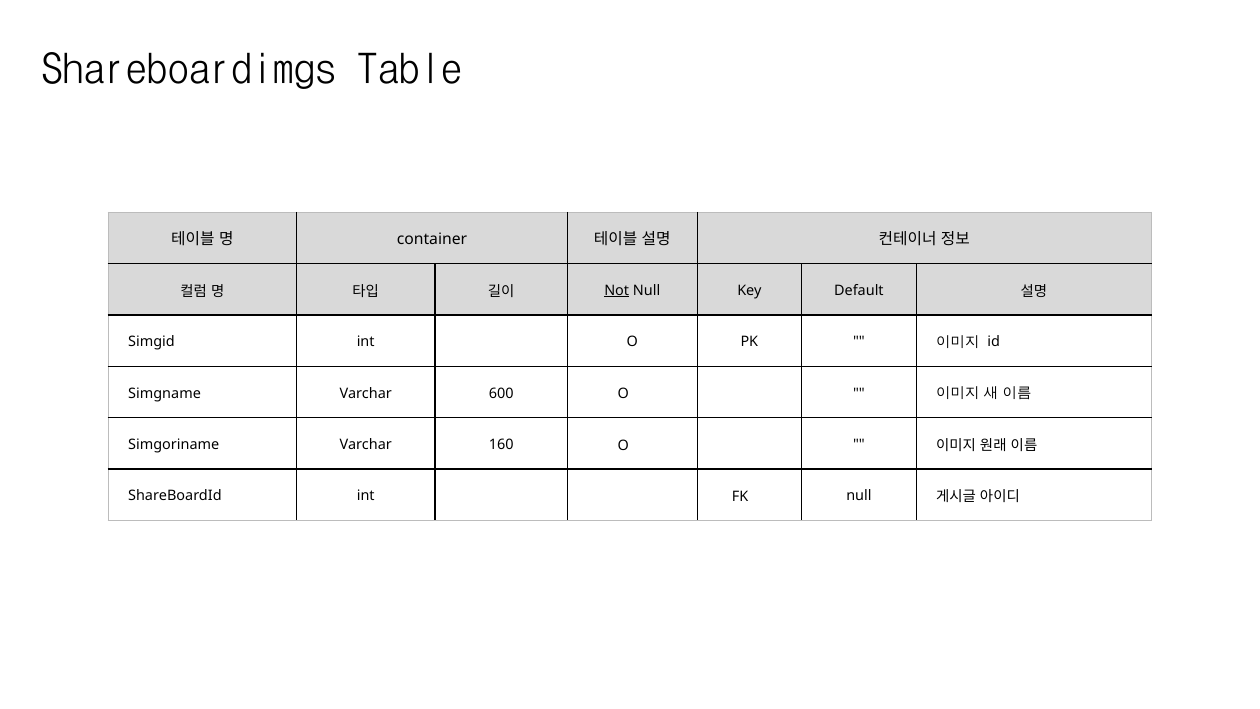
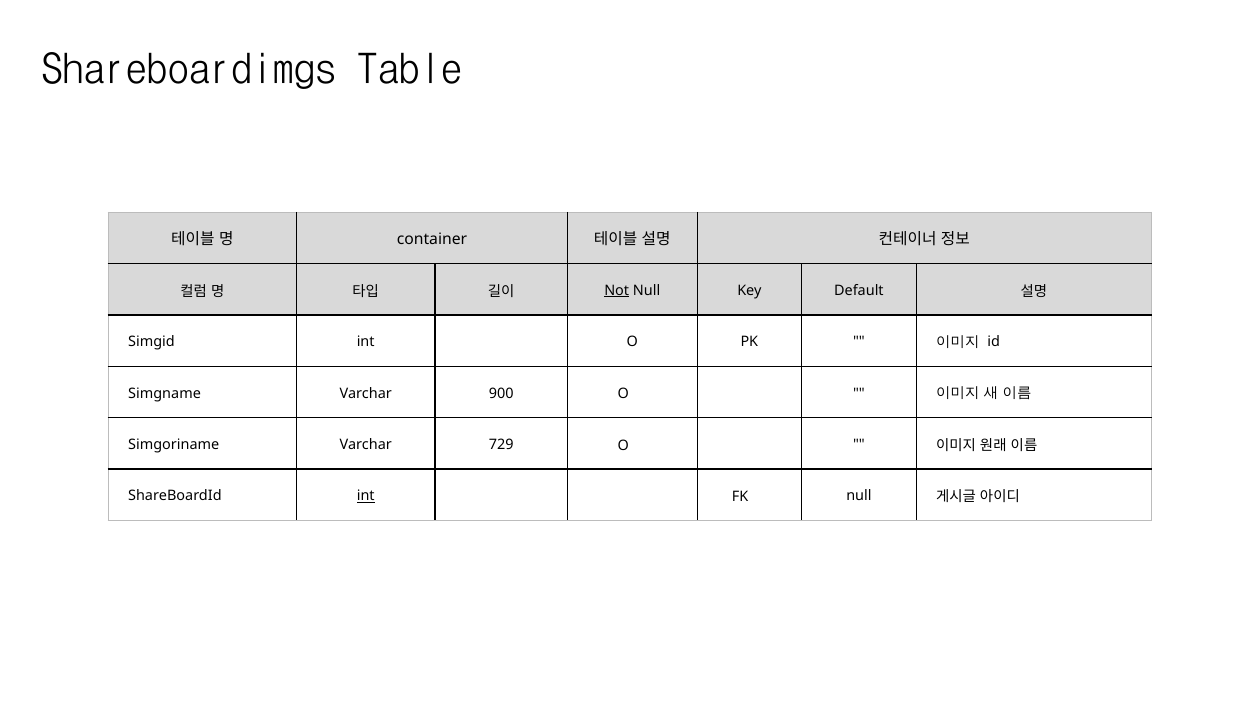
600: 600 -> 900 (501, 393)
160: 160 -> 729 (501, 445)
int underline: none -> present (366, 496)
